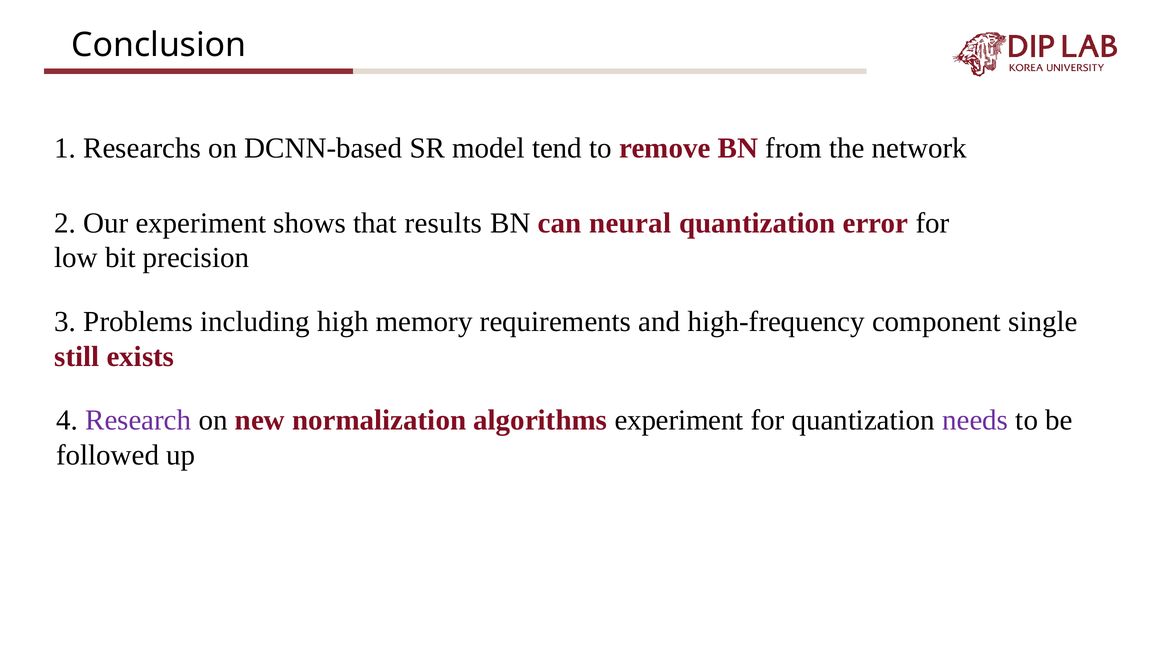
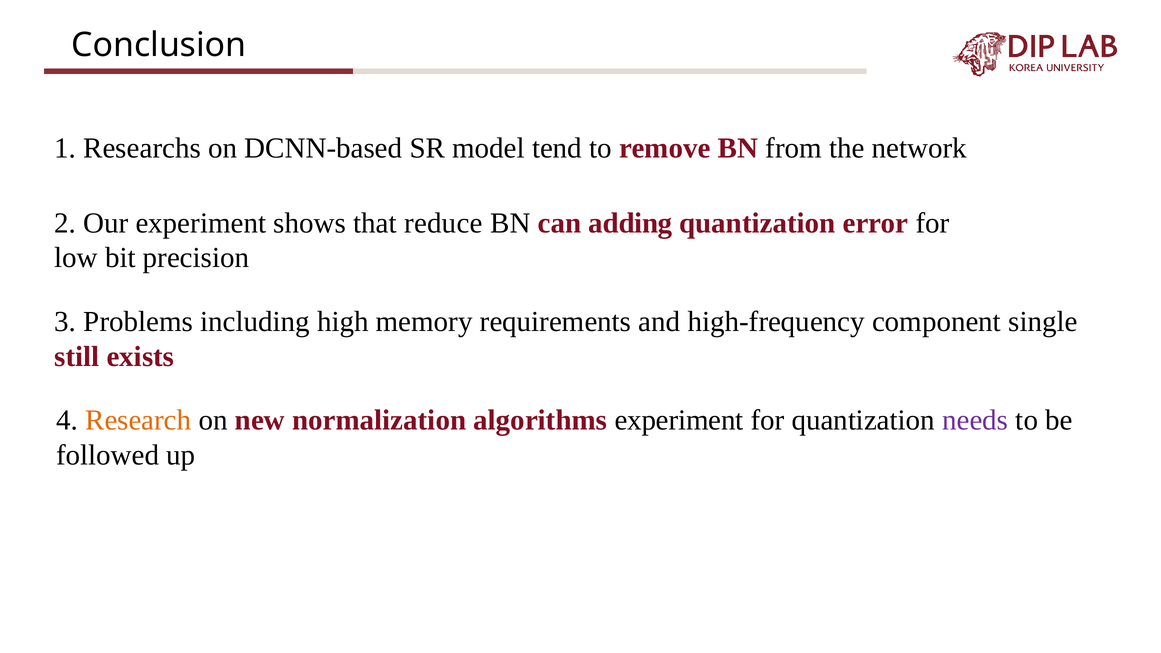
results: results -> reduce (443, 223)
neural: neural -> adding (630, 223)
Research colour: purple -> orange (138, 420)
